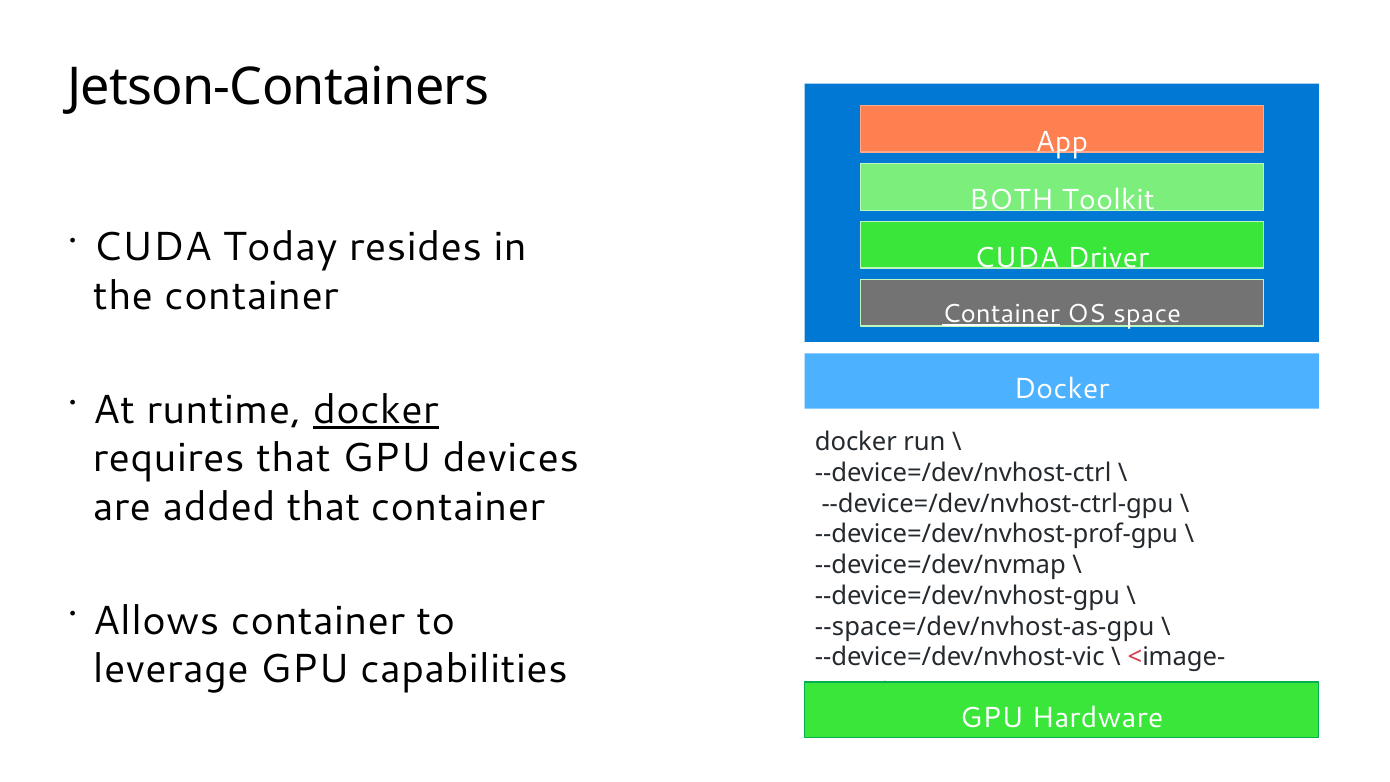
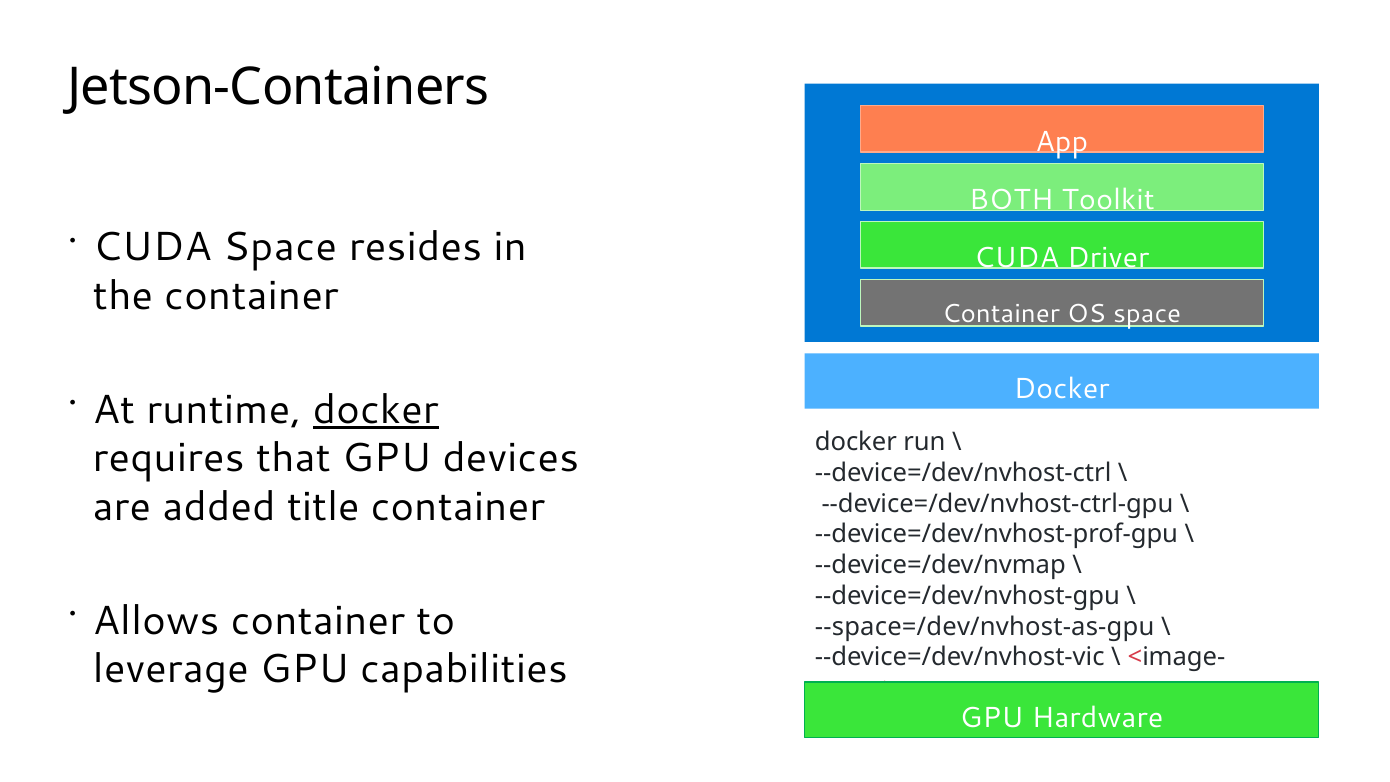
CUDA Today: Today -> Space (280, 248)
Container underline: present -> none (1001, 314)
added that: that -> title (323, 507)
